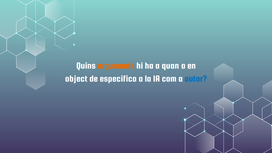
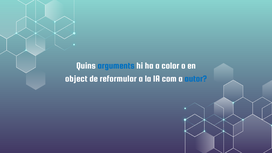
arguments colour: orange -> blue (116, 66)
quan: quan -> color (170, 66)
especifica: especifica -> reformular (118, 79)
